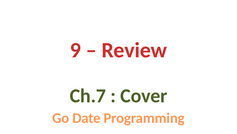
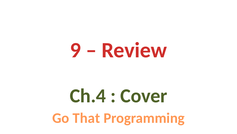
Ch.7: Ch.7 -> Ch.4 (88, 95)
Date: Date -> That (86, 118)
